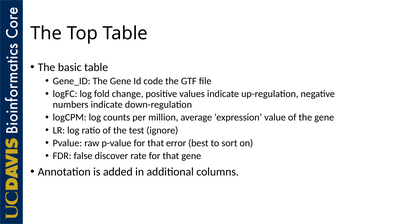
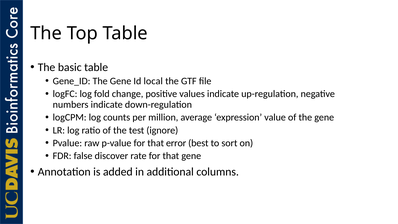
code: code -> local (153, 81)
